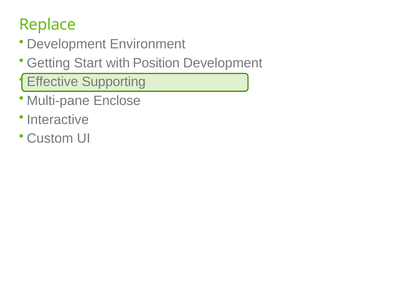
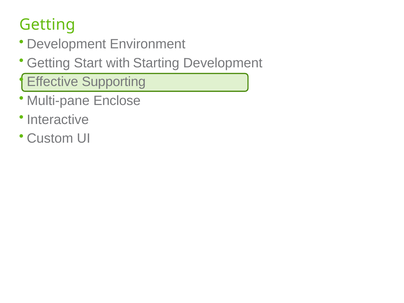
Replace: Replace -> Getting (47, 25)
Position: Position -> Starting (156, 63)
